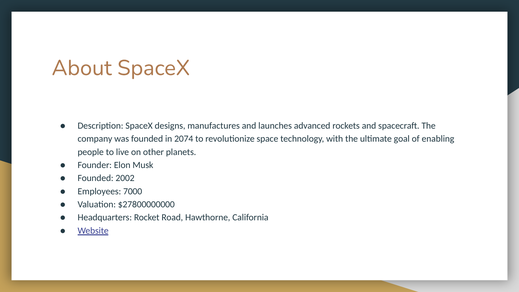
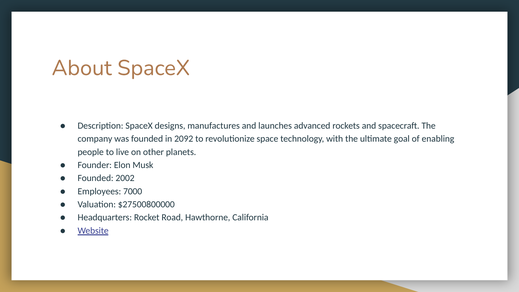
2074: 2074 -> 2092 (184, 139)
$27800000000: $27800000000 -> $27500800000 (146, 204)
